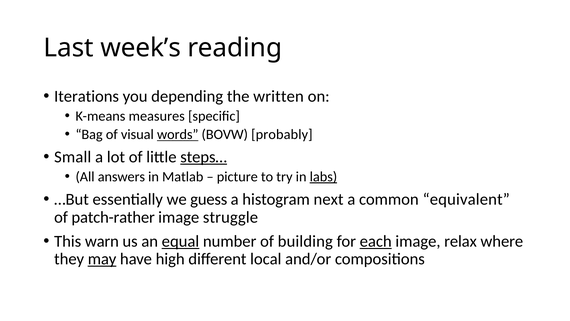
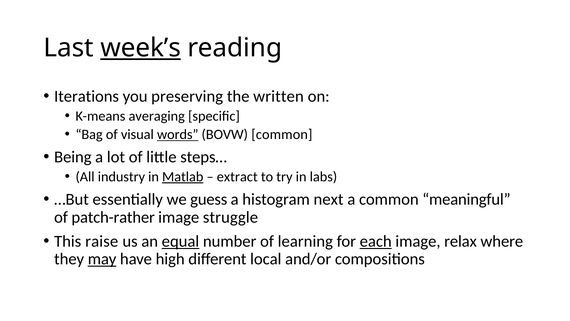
week’s underline: none -> present (141, 48)
depending: depending -> preserving (187, 96)
measures: measures -> averaging (157, 116)
BOVW probably: probably -> common (282, 134)
Small: Small -> Being (73, 157)
steps… underline: present -> none (204, 157)
answers: answers -> industry (121, 177)
Matlab underline: none -> present (183, 177)
picture: picture -> extract (237, 177)
labs underline: present -> none (323, 177)
equivalent: equivalent -> meaningful (466, 199)
warn: warn -> raise (102, 241)
building: building -> learning (305, 241)
